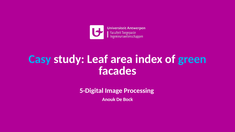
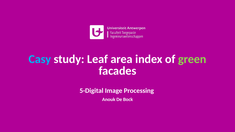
green colour: light blue -> light green (192, 59)
